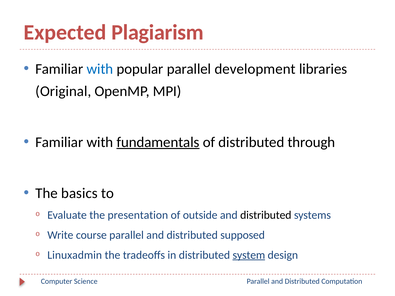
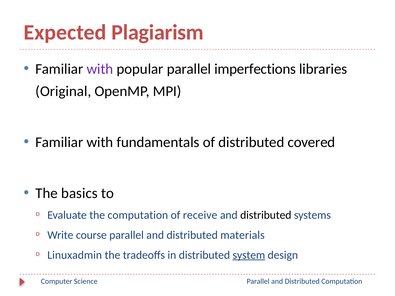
with colour: blue -> purple (100, 69)
development: development -> imperfections (255, 69)
fundamentals underline: present -> none (158, 142)
through: through -> covered (311, 142)
the presentation: presentation -> computation (138, 215)
outside: outside -> receive (200, 215)
supposed: supposed -> materials (243, 235)
